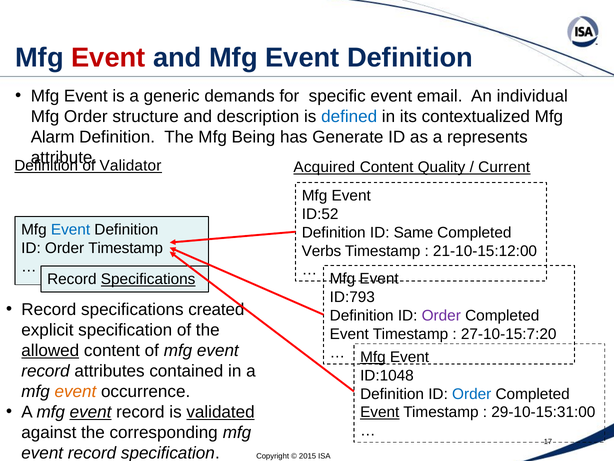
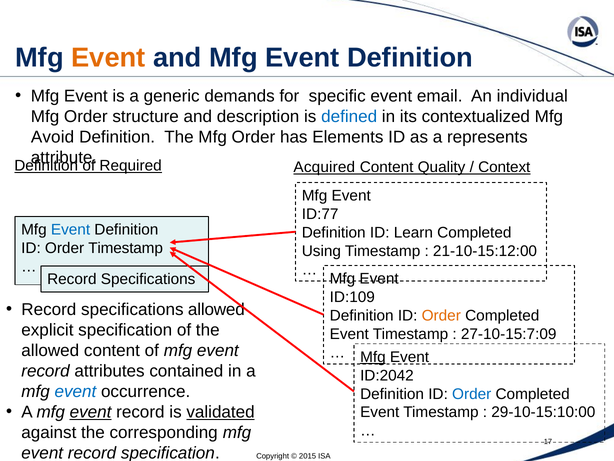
Event colour: red -> orange (108, 58)
Alarm: Alarm -> Avoid (53, 137)
The Mfg Being: Being -> Order (253, 137)
Generate: Generate -> Elements (348, 137)
Validator: Validator -> Required (131, 166)
Current: Current -> Context (504, 167)
ID:52: ID:52 -> ID:77 (320, 214)
Same: Same -> Learn (413, 232)
Verbs: Verbs -> Using (321, 251)
Specifications underline: present -> none (148, 279)
ID:793: ID:793 -> ID:109 (352, 297)
specifications created: created -> allowed (216, 309)
Order colour: purple -> orange (441, 315)
27-10-15:7:20: 27-10-15:7:20 -> 27-10-15:7:09 (509, 334)
allowed underline: present -> none (50, 350)
ID:1048: ID:1048 -> ID:2042 (387, 375)
event colour: orange -> blue (75, 391)
Event underline: present -> none (380, 412)
29-10-15:31:00: 29-10-15:31:00 -> 29-10-15:10:00 (543, 412)
